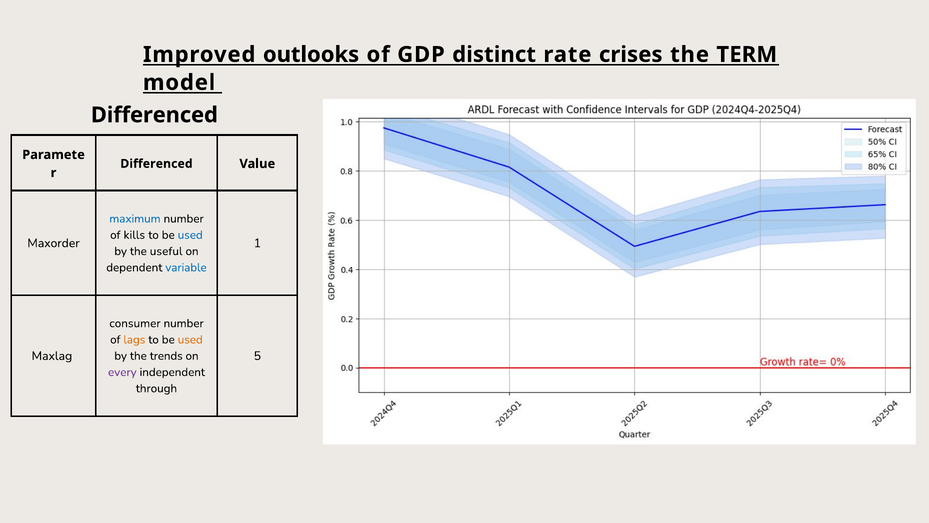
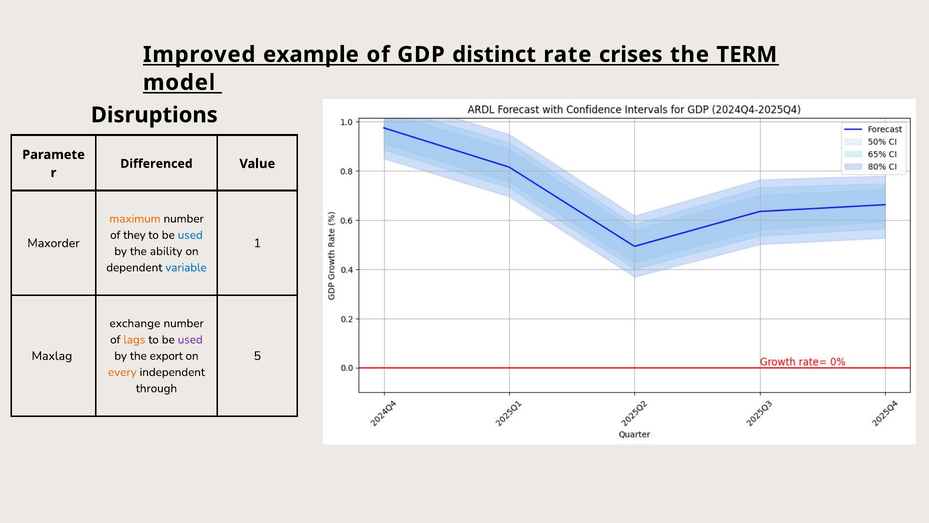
outlooks: outlooks -> example (311, 55)
Differenced: Differenced -> Disruptions (154, 115)
maximum colour: blue -> orange (135, 219)
kills: kills -> they (134, 235)
useful: useful -> ability (166, 251)
consumer: consumer -> exchange (135, 323)
used colour: orange -> purple (190, 339)
trends: trends -> export (166, 356)
every colour: purple -> orange (122, 372)
